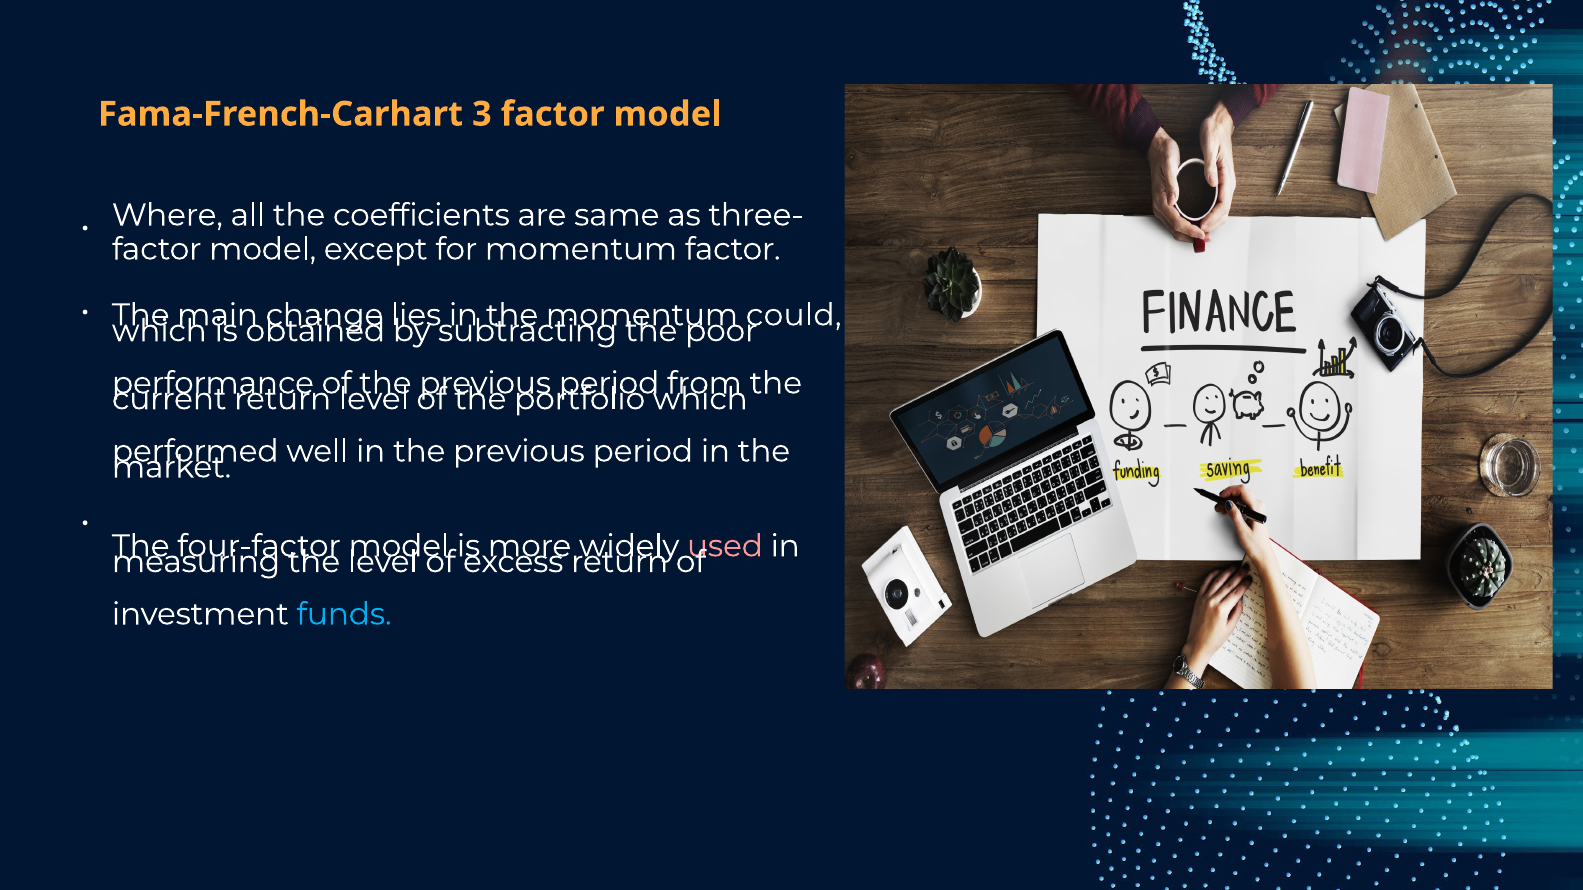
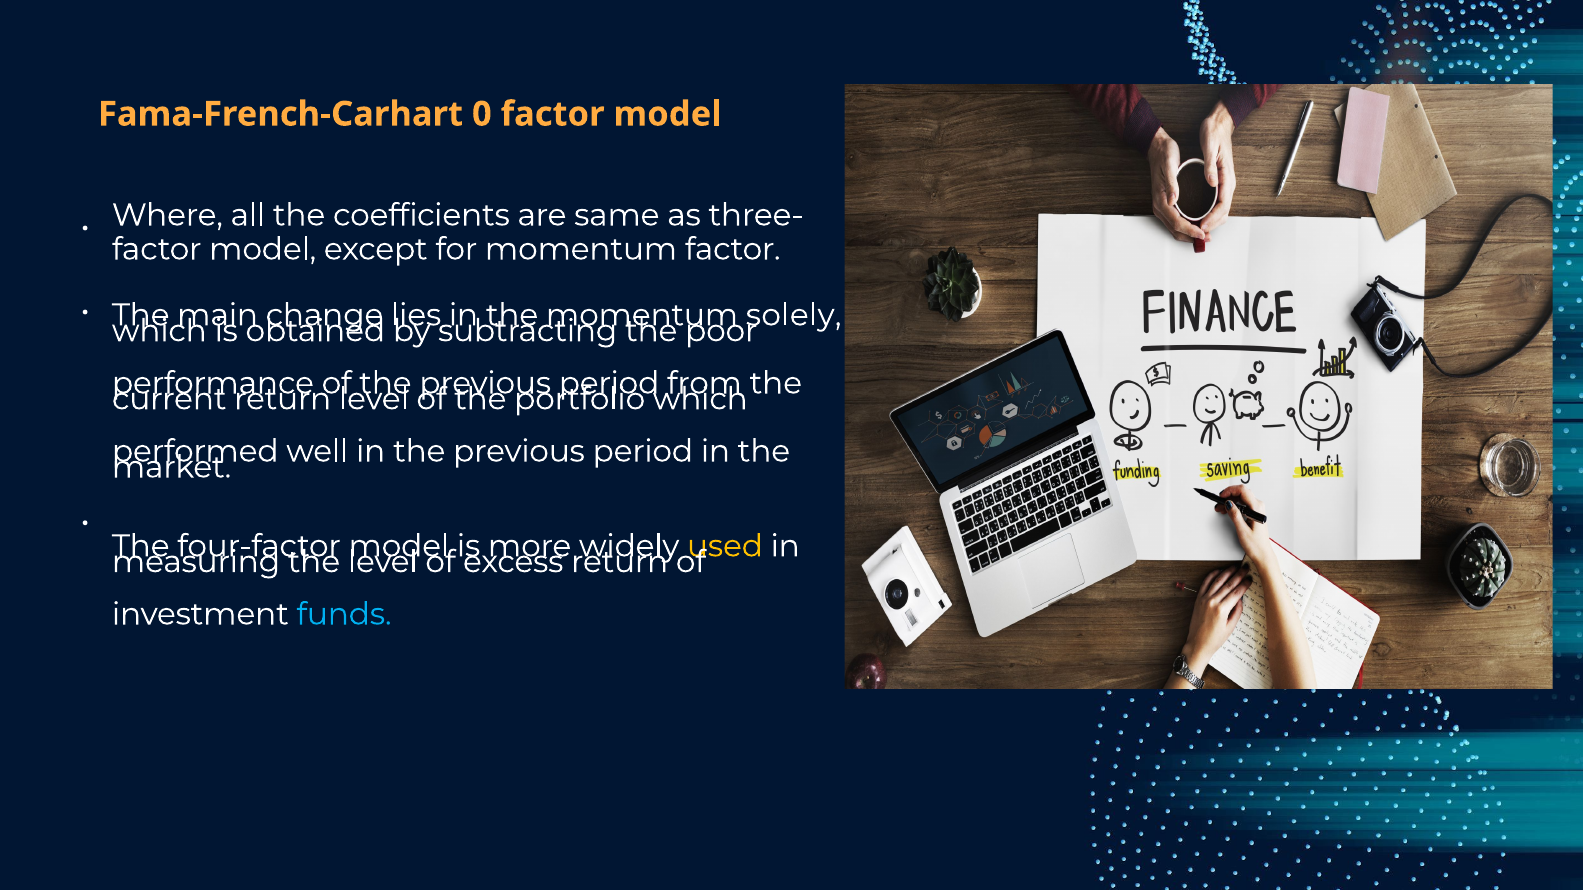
3: 3 -> 0 (482, 114)
could: could -> solely (794, 315)
used colour: pink -> yellow (725, 546)
